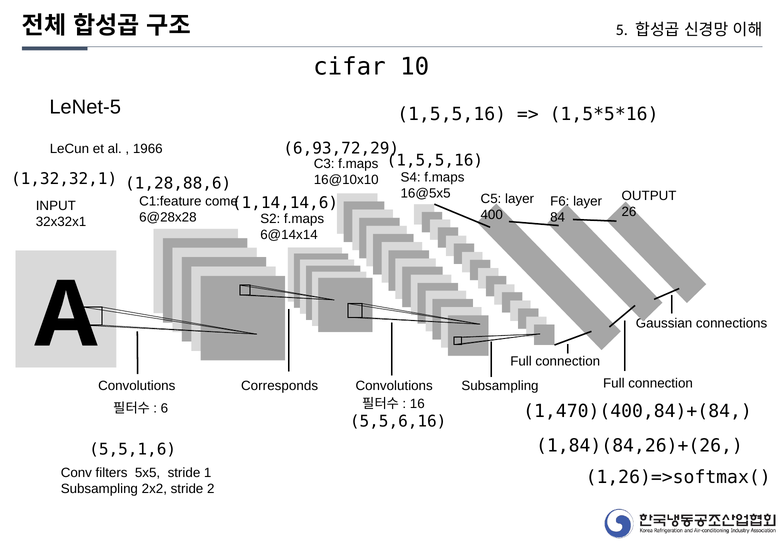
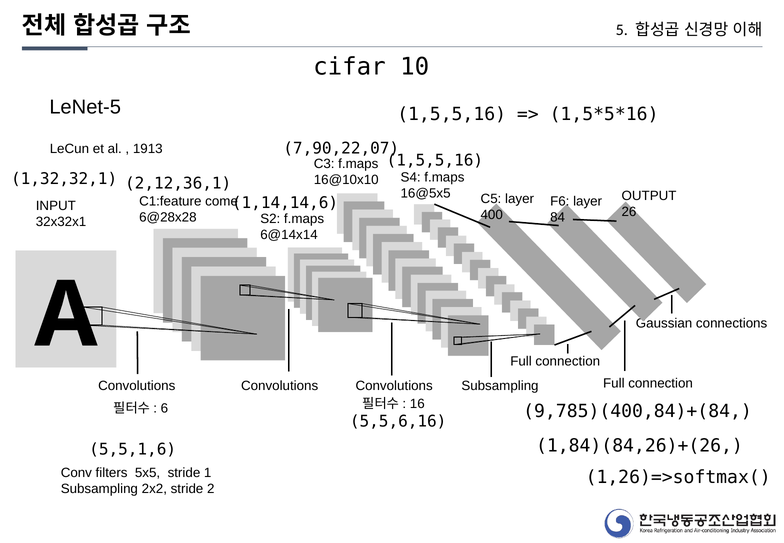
6,93,72,29: 6,93,72,29 -> 7,90,22,07 (341, 149)
1966: 1966 -> 1913 (148, 149)
1,28,88,6: 1,28,88,6 -> 2,12,36,1 (178, 184)
Corresponds: Corresponds -> Convolutions (280, 385)
1,470)(400,84)+(84: 1,470)(400,84)+(84 -> 9,785)(400,84)+(84 (638, 411)
